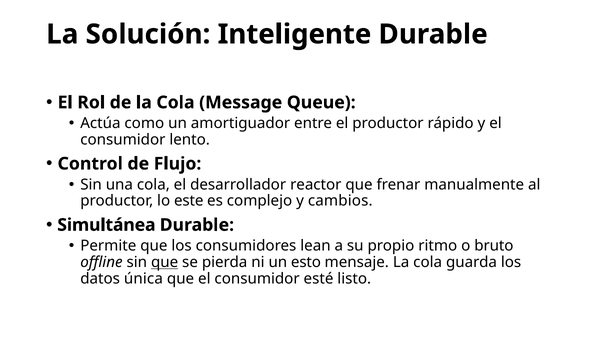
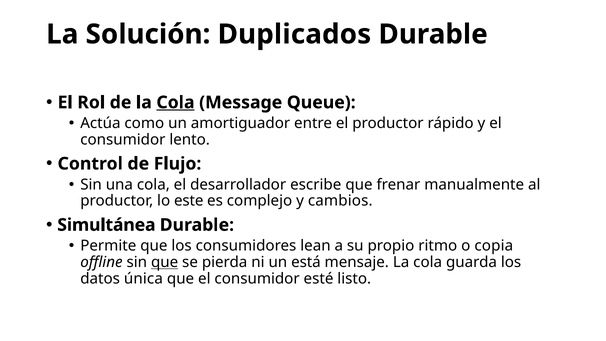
Inteligente: Inteligente -> Duplicados (294, 34)
Cola underline: none -> present (175, 102)
reactor: reactor -> escribe (316, 185)
bruto: bruto -> copia (494, 246)
esto: esto -> está (306, 262)
